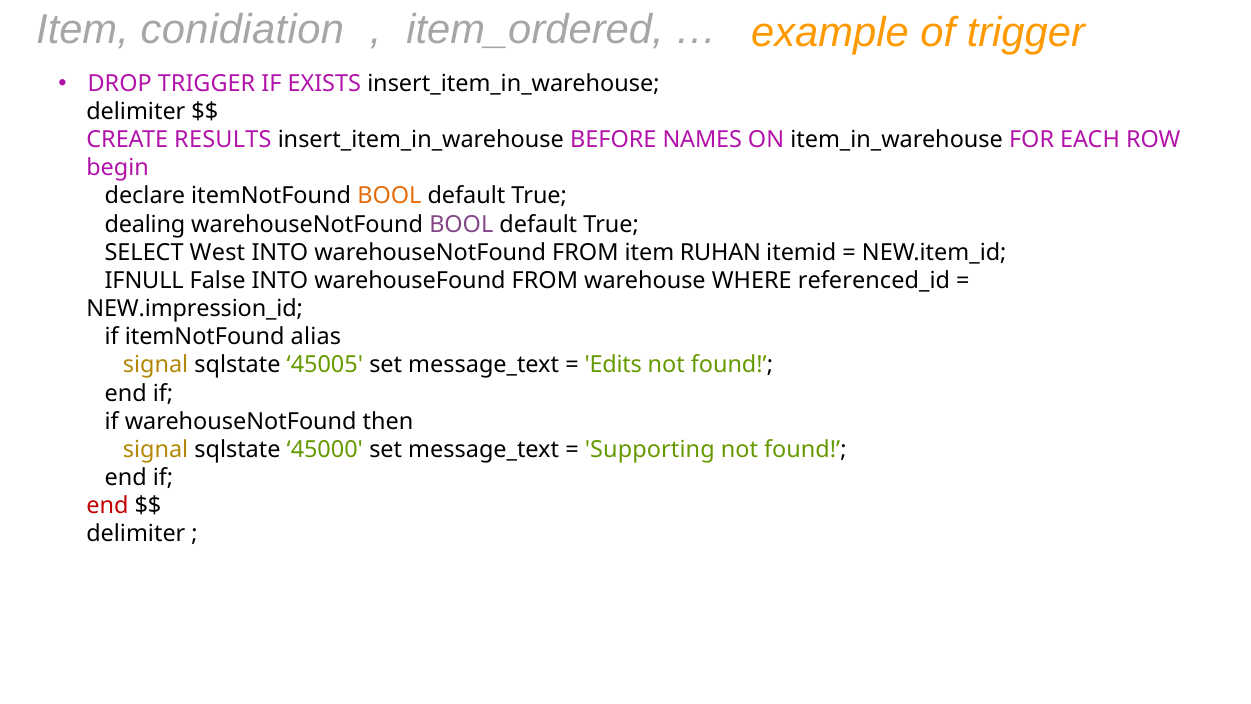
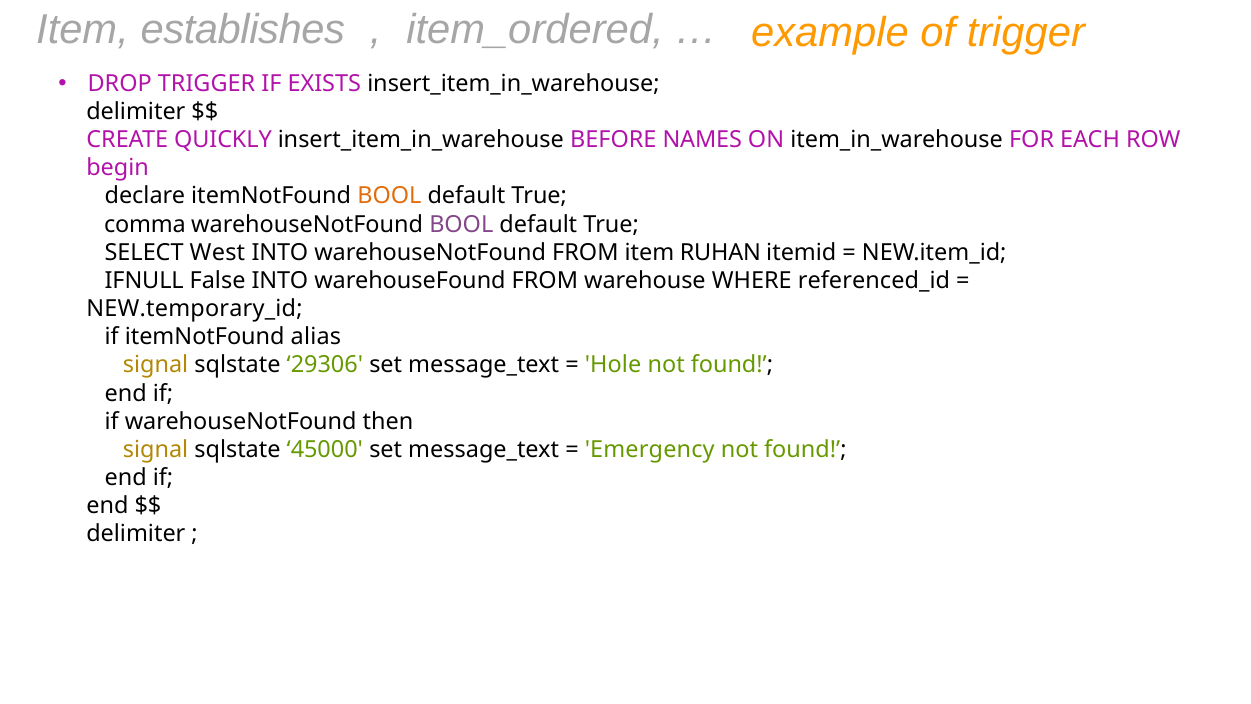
conidiation: conidiation -> establishes (243, 30)
RESULTS: RESULTS -> QUICKLY (223, 140)
dealing: dealing -> comma (145, 224)
NEW.impression_id: NEW.impression_id -> NEW.temporary_id (194, 309)
45005: 45005 -> 29306 (325, 365)
Edits: Edits -> Hole (613, 365)
Supporting: Supporting -> Emergency (650, 449)
end colour: red -> black (107, 506)
